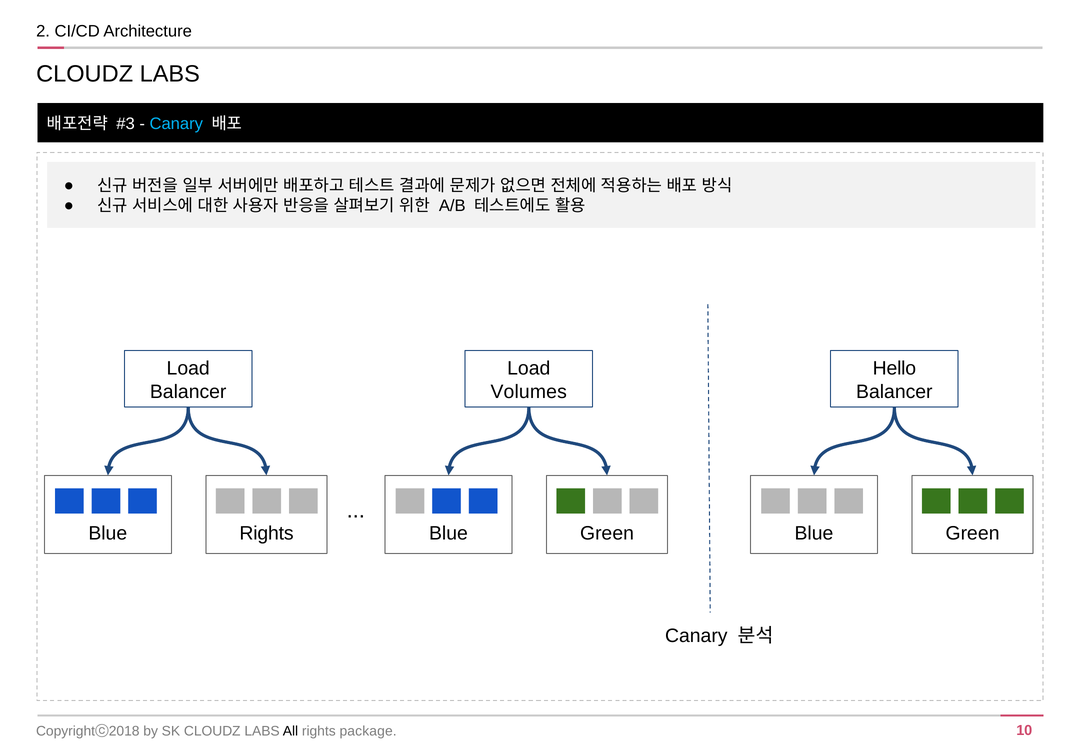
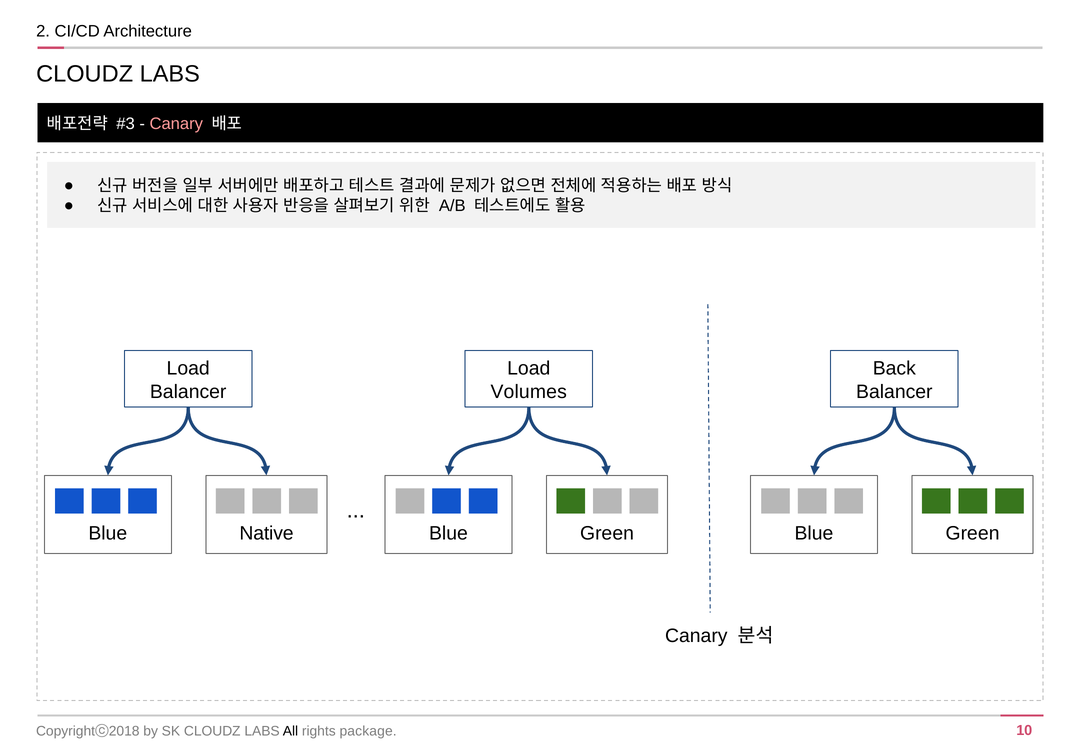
Canary colour: light blue -> pink (176, 124)
Hello: Hello -> Back (894, 368)
Blue Rights: Rights -> Native (267, 533)
